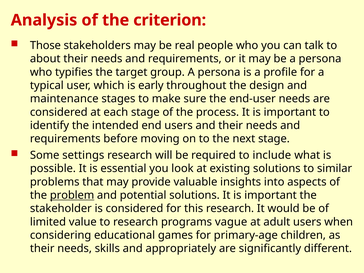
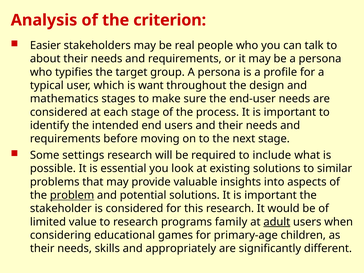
Those: Those -> Easier (45, 45)
early: early -> want (151, 85)
maintenance: maintenance -> mathematics (64, 99)
vague: vague -> family (231, 222)
adult underline: none -> present (277, 222)
